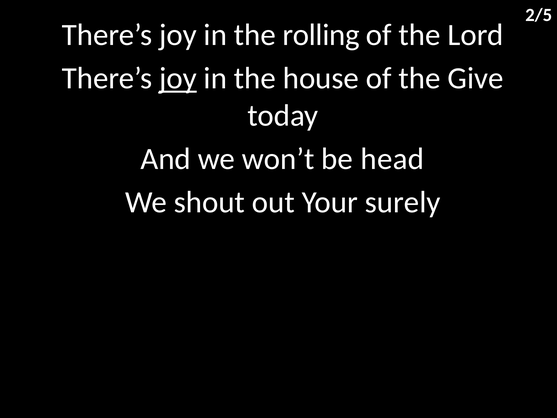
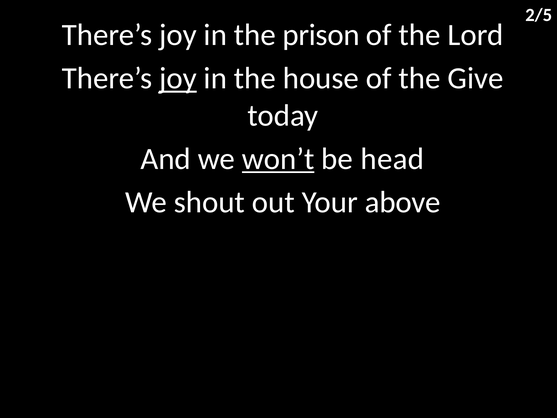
rolling: rolling -> prison (321, 35)
won’t underline: none -> present (278, 159)
surely: surely -> above (403, 202)
